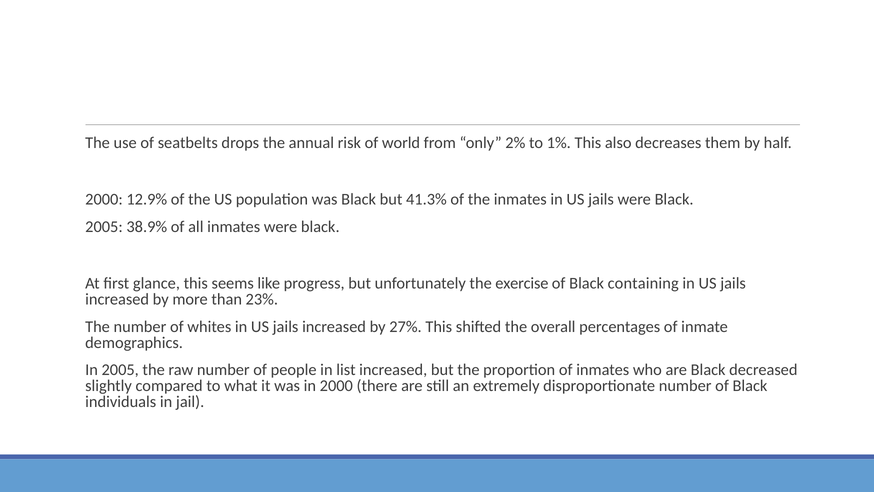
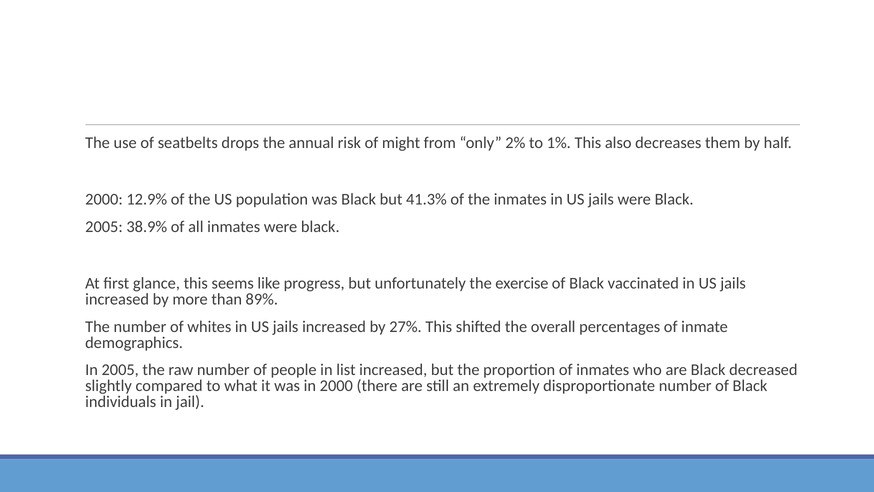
world: world -> might (401, 143)
containing: containing -> vaccinated (643, 283)
23%: 23% -> 89% (262, 299)
